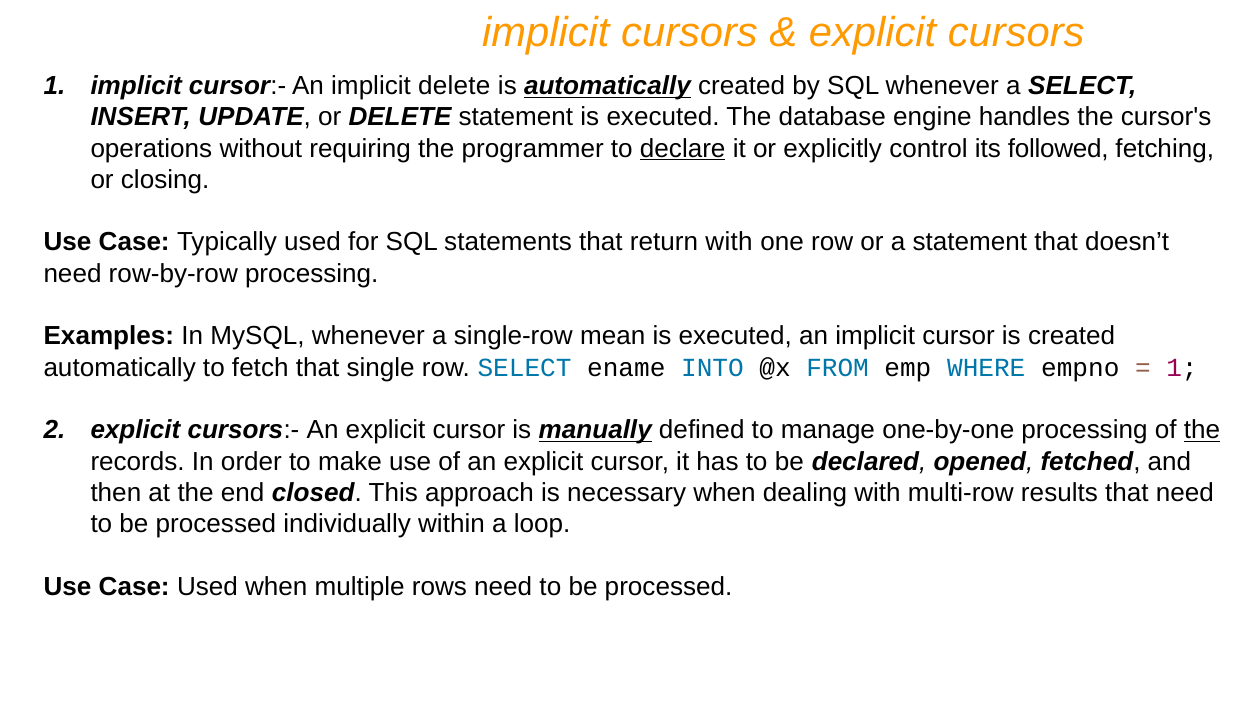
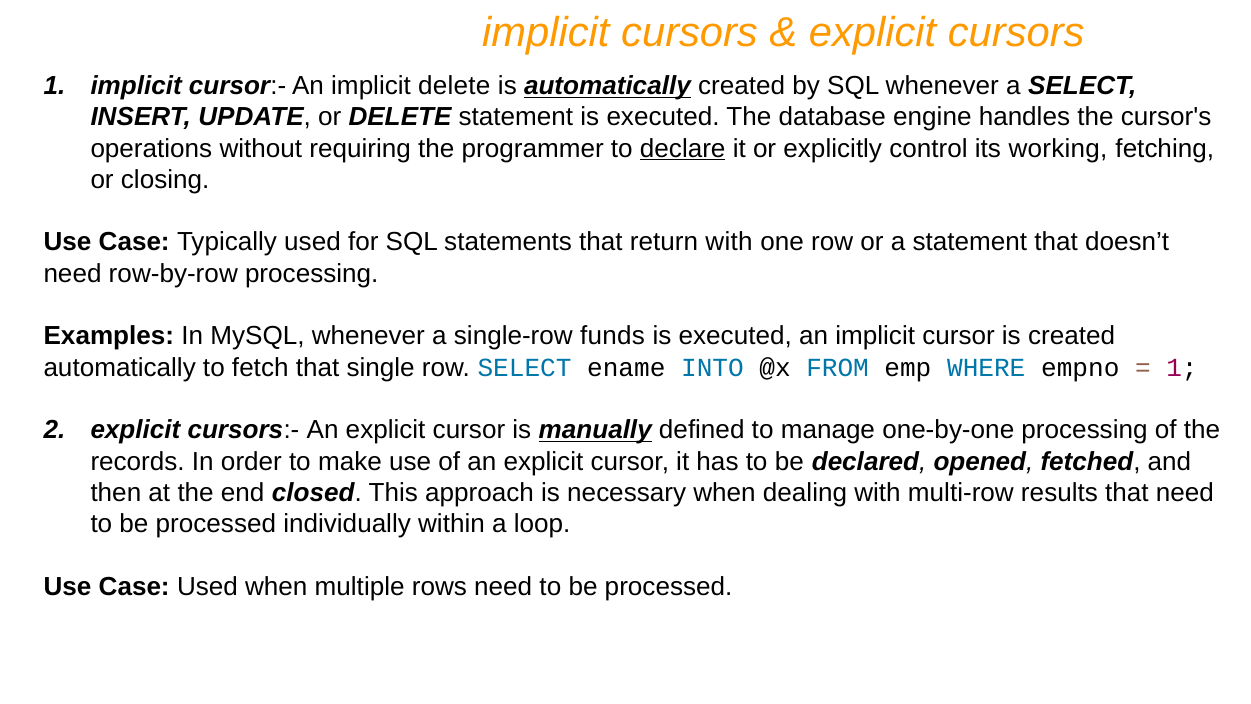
followed: followed -> working (1058, 148)
mean: mean -> funds (613, 336)
the underline: present -> none (1202, 430)
